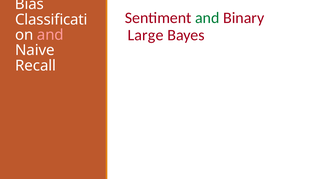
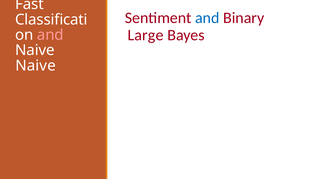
Bias: Bias -> Fast (29, 4)
and colour: green -> blue (207, 18)
Recall: Recall -> Naive (36, 66)
